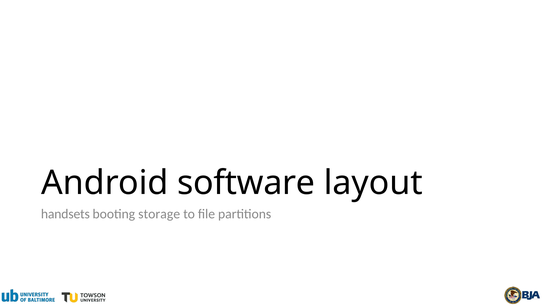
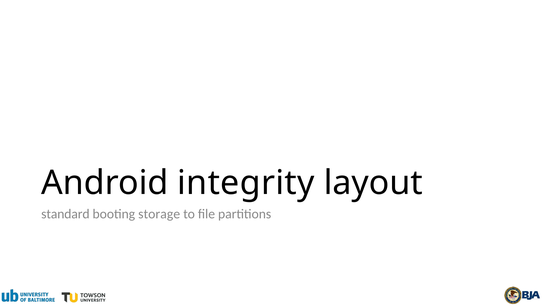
software: software -> integrity (246, 183)
handsets: handsets -> standard (65, 214)
